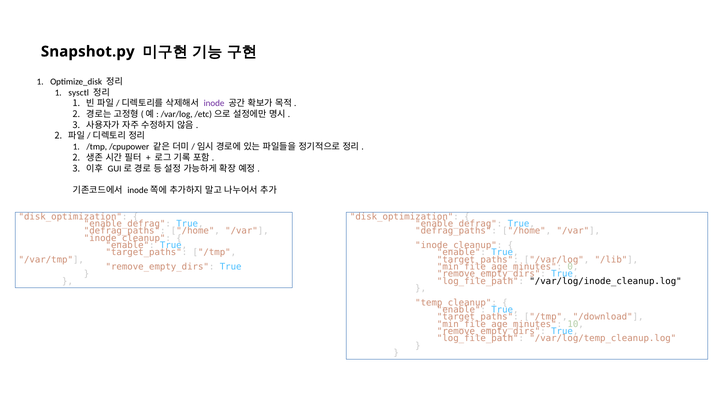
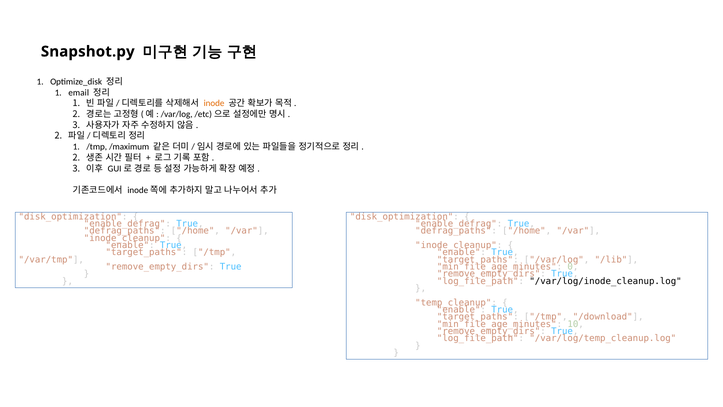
sysctl: sysctl -> email (79, 92)
inode colour: purple -> orange (214, 103)
/cpupower: /cpupower -> /maximum (129, 147)
